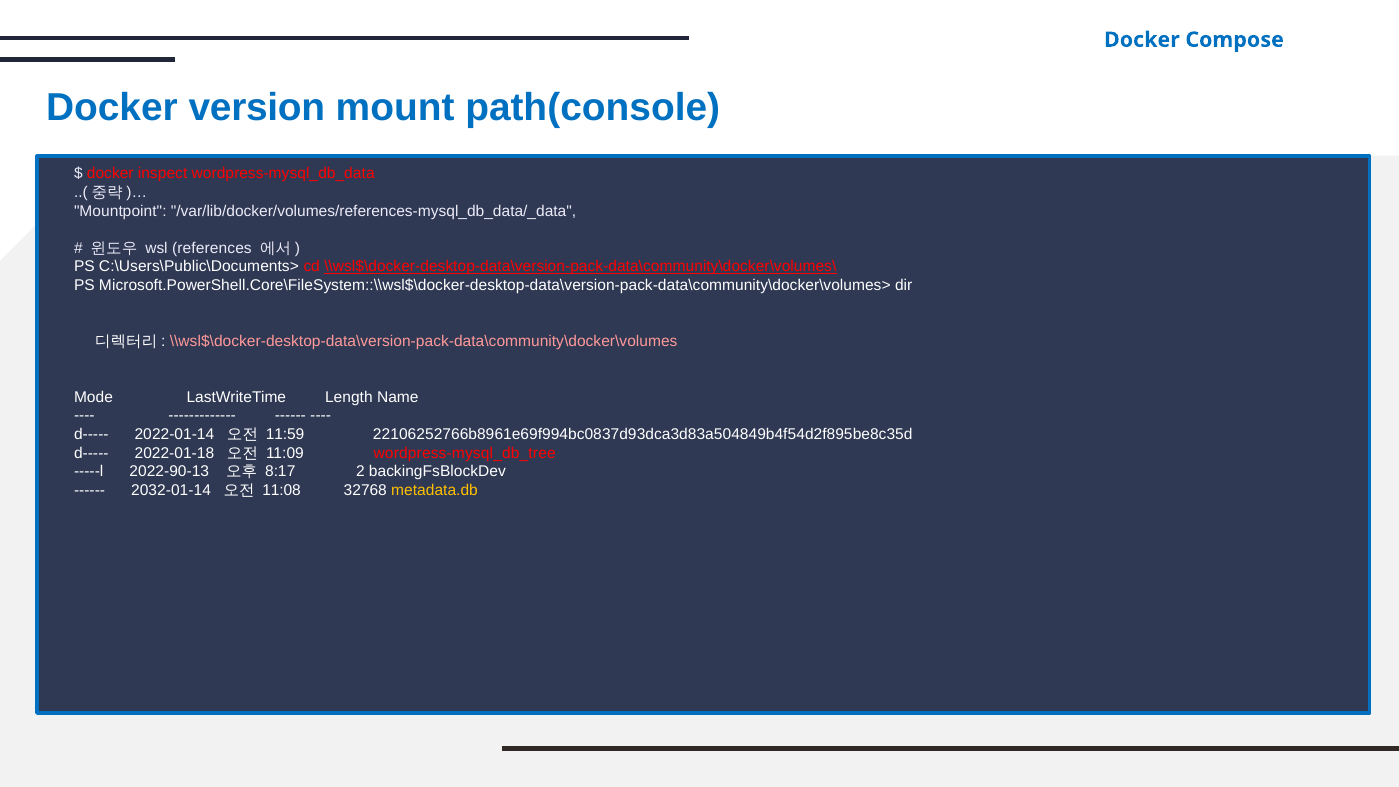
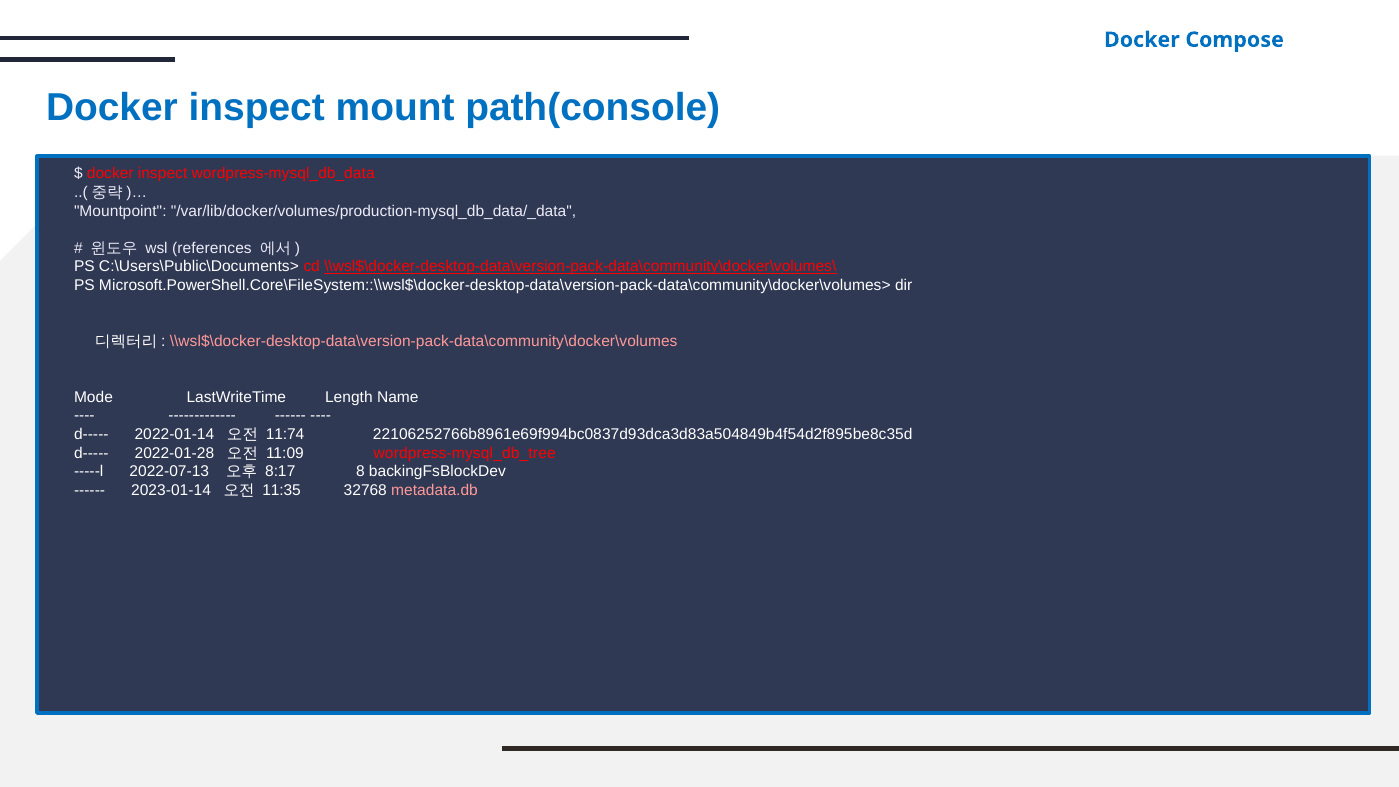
version: version -> inspect (257, 107)
/var/lib/docker/volumes/references-mysql_db_data/_data: /var/lib/docker/volumes/references-mysql_db_data/_data -> /var/lib/docker/volumes/production-mysql_db_data/_data (373, 211)
11:59: 11:59 -> 11:74 (285, 434)
2022-01-18: 2022-01-18 -> 2022-01-28 (174, 453)
2022-90-13: 2022-90-13 -> 2022-07-13 (169, 472)
2: 2 -> 8 (360, 472)
2032-01-14: 2032-01-14 -> 2023-01-14 (171, 490)
11:08: 11:08 -> 11:35 (282, 490)
metadata.db colour: yellow -> pink (435, 490)
